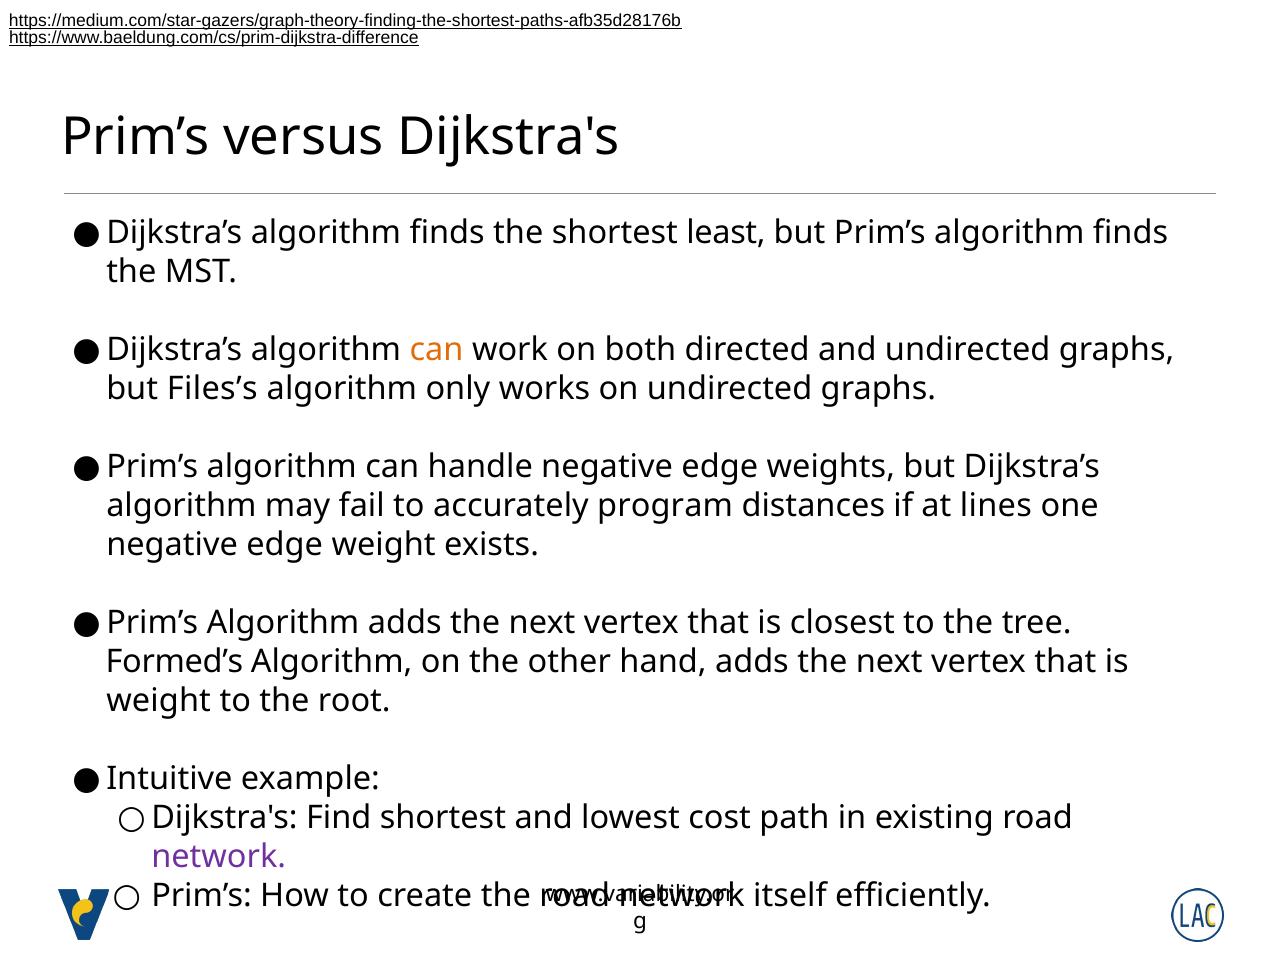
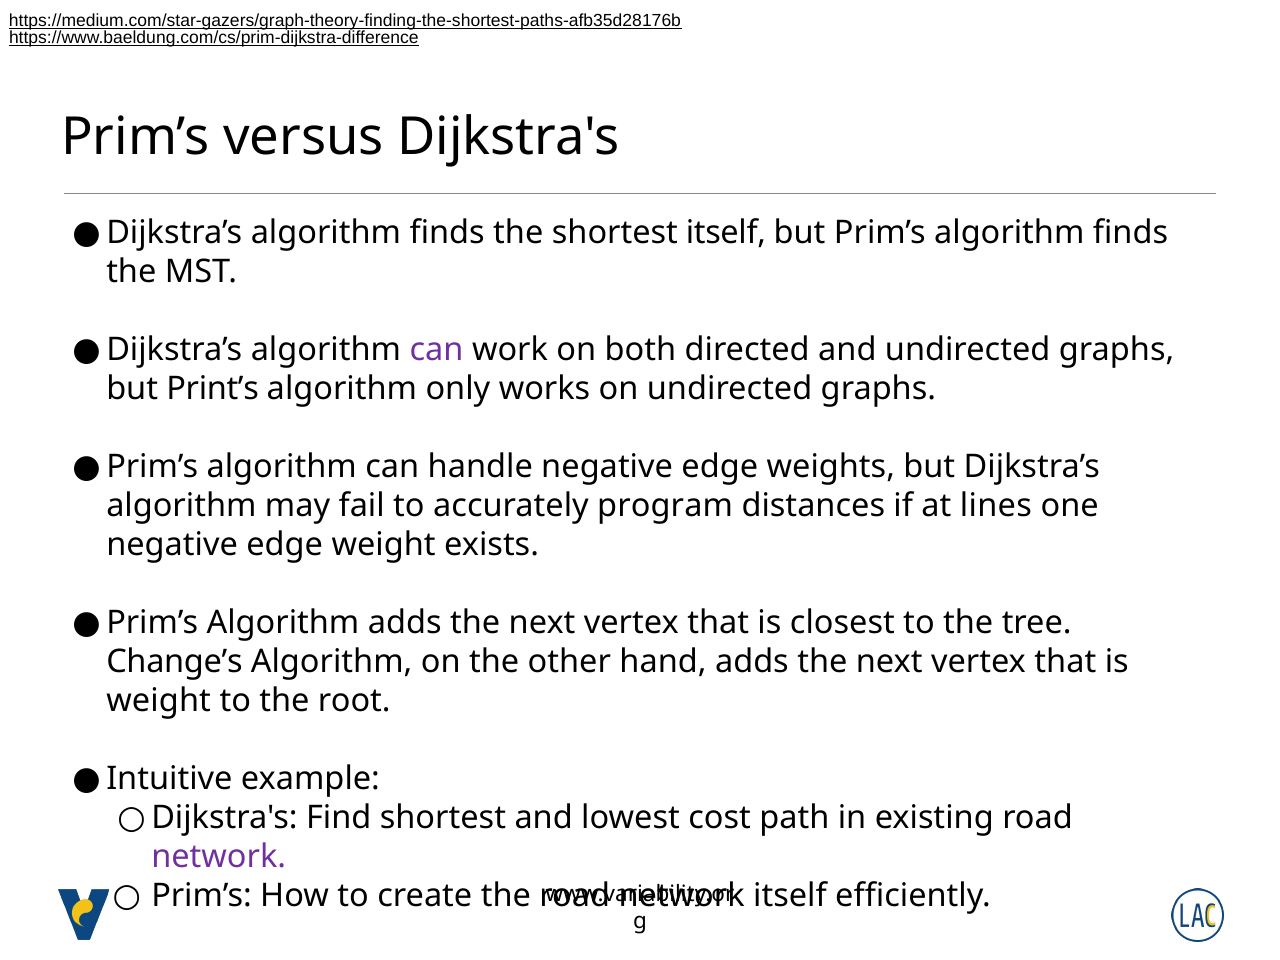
shortest least: least -> itself (726, 233)
can colour: orange -> purple (437, 350)
Files’s: Files’s -> Print’s (213, 389)
Formed’s: Formed’s -> Change’s (174, 662)
